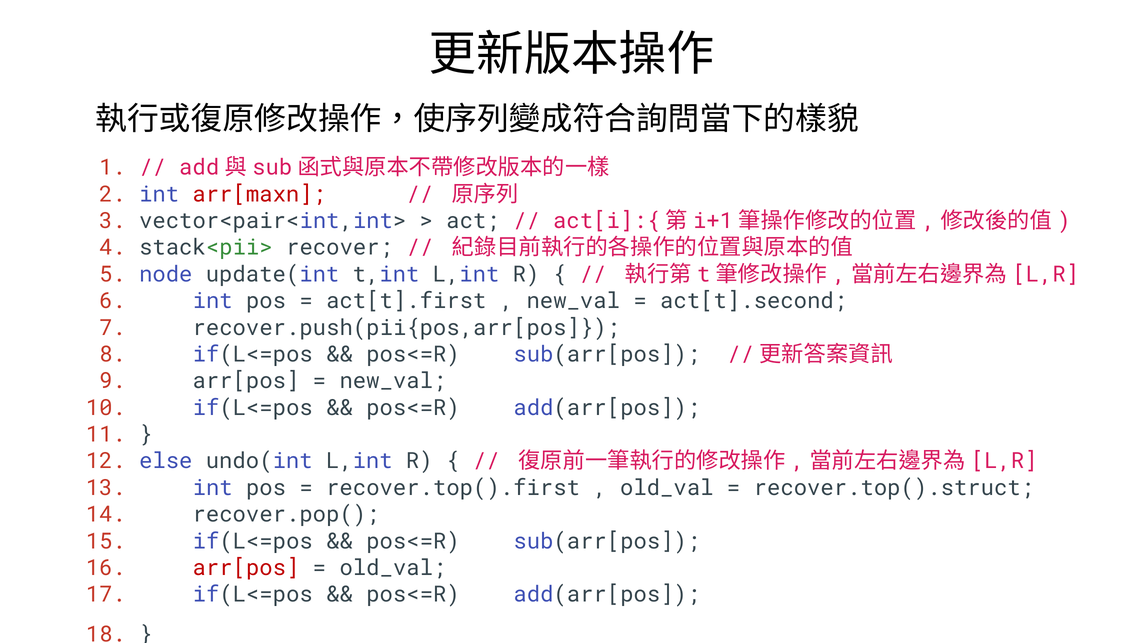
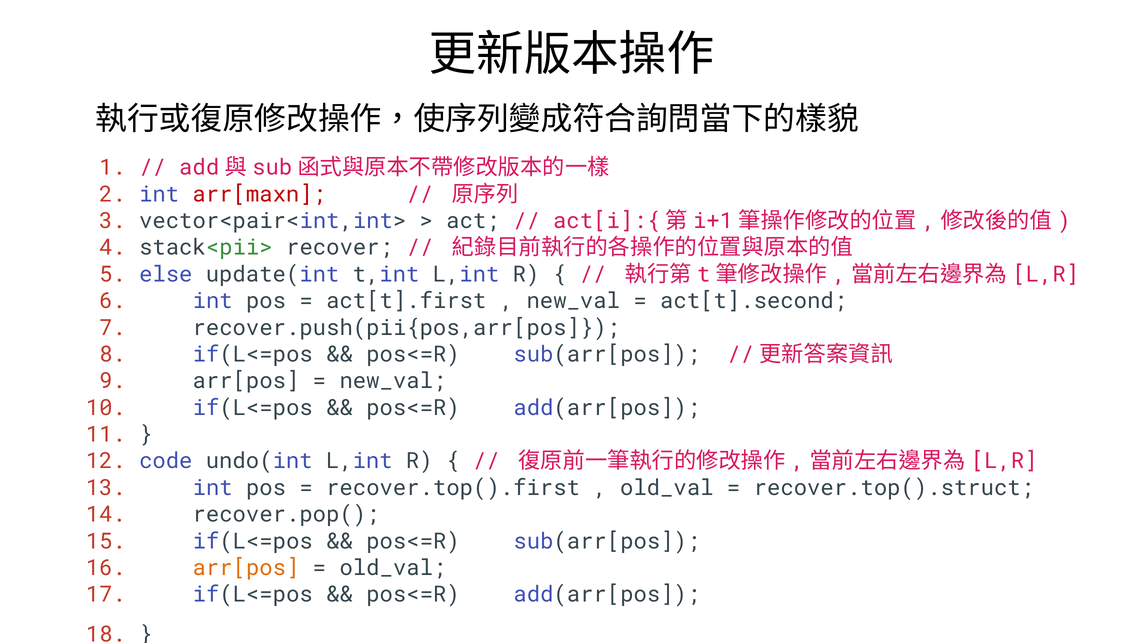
node: node -> else (166, 274)
else: else -> code (166, 461)
arr[pos colour: red -> orange (246, 568)
